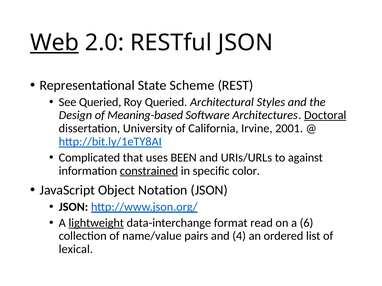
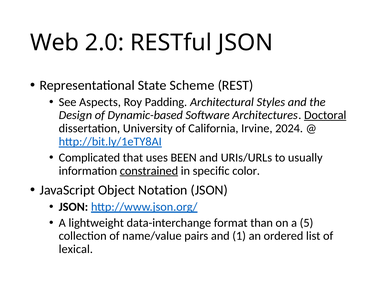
Web underline: present -> none (55, 43)
See Queried: Queried -> Aspects (100, 102)
Roy Queried: Queried -> Padding (166, 102)
Meaning-based: Meaning-based -> Dynamic-based (145, 115)
2001: 2001 -> 2024 (289, 129)
against: against -> usually (305, 158)
lightweight underline: present -> none (96, 223)
read: read -> than (262, 223)
6: 6 -> 5 (307, 223)
4: 4 -> 1 (239, 236)
